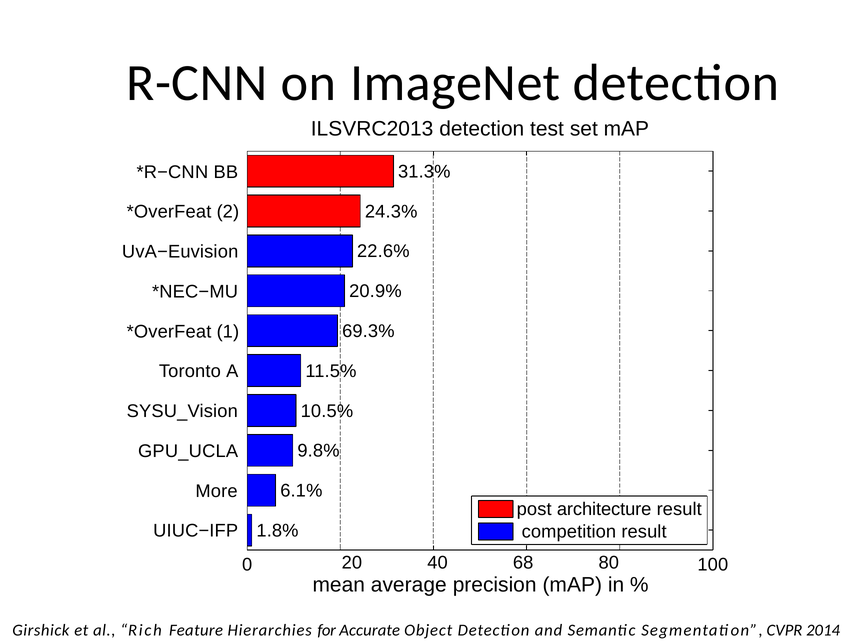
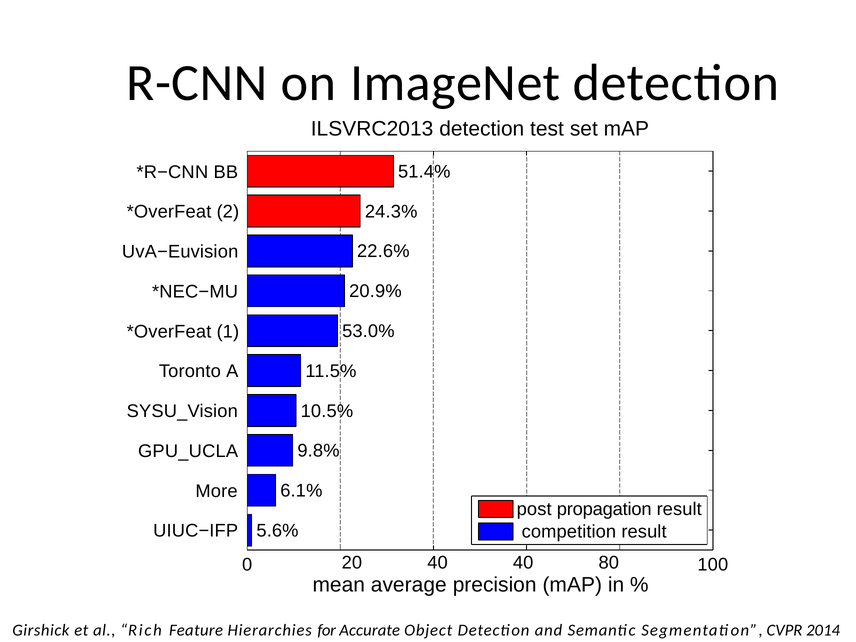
31.3%: 31.3% -> 51.4% (424, 172)
69.3%: 69.3% -> 53.0% (368, 331)
architecture: architecture -> propagation (604, 509)
1.8%: 1.8% -> 5.6% (277, 531)
40 68: 68 -> 40 (523, 563)
